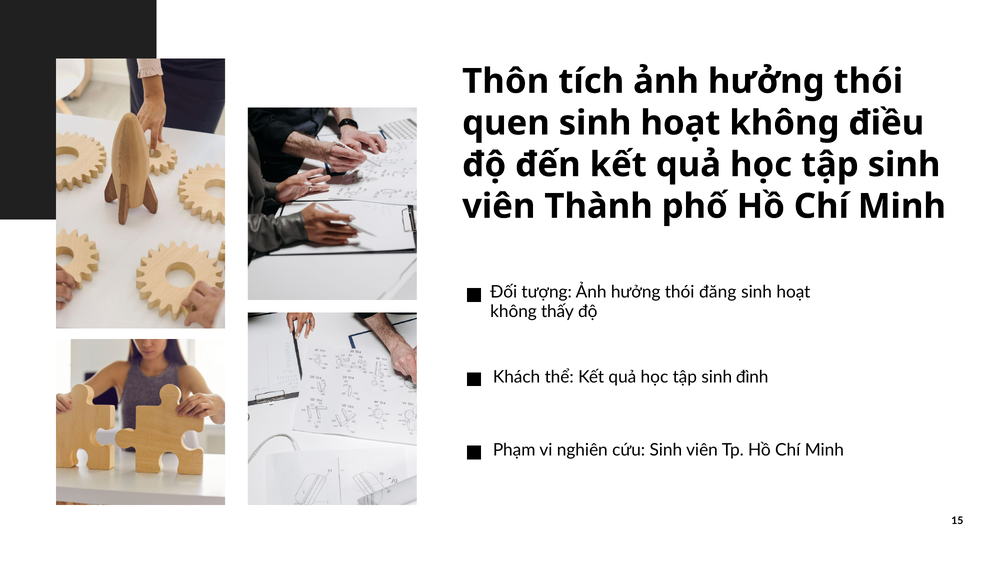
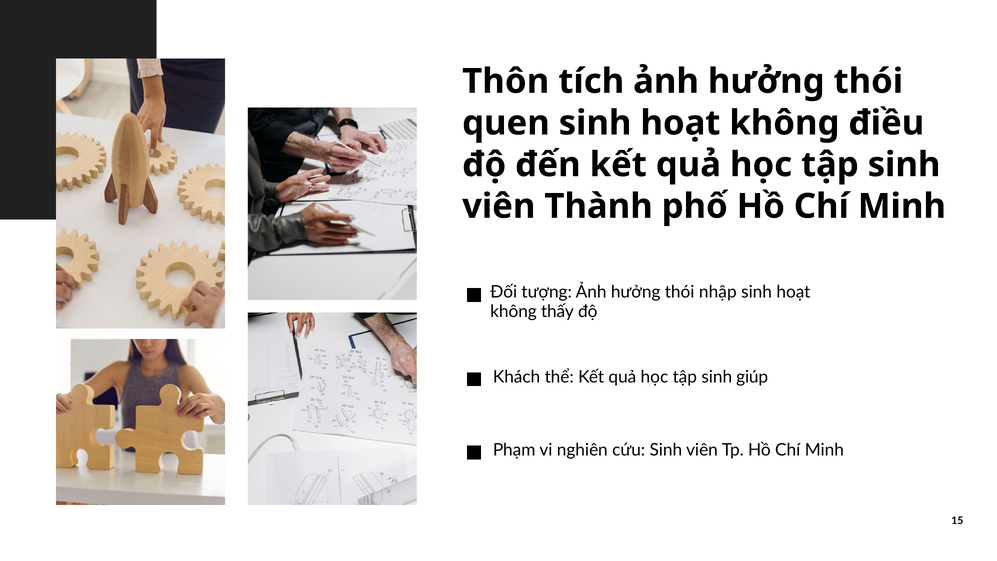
đăng: đăng -> nhập (718, 292)
đình: đình -> giúp (752, 377)
